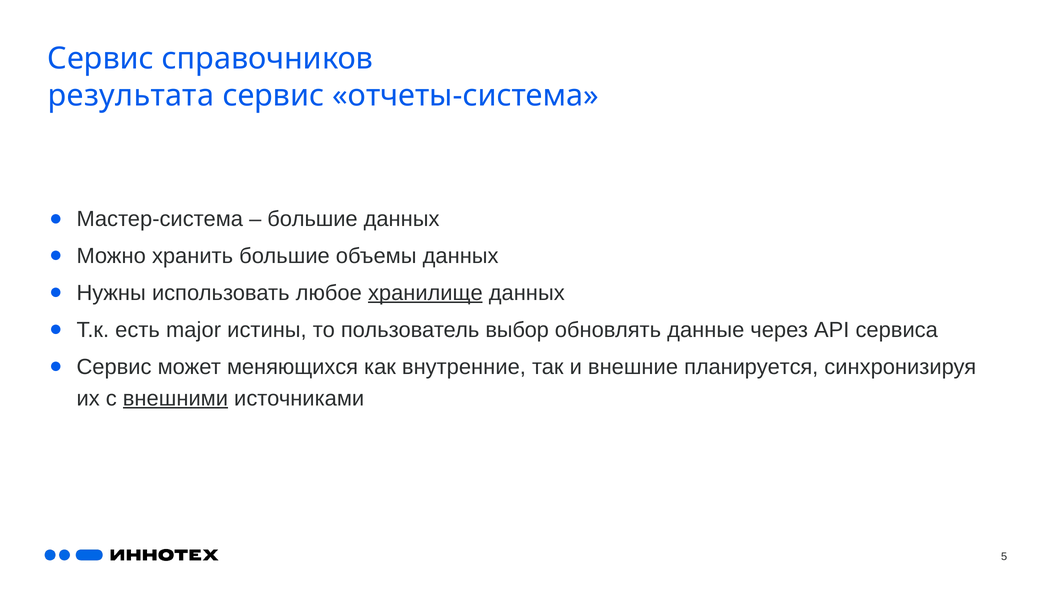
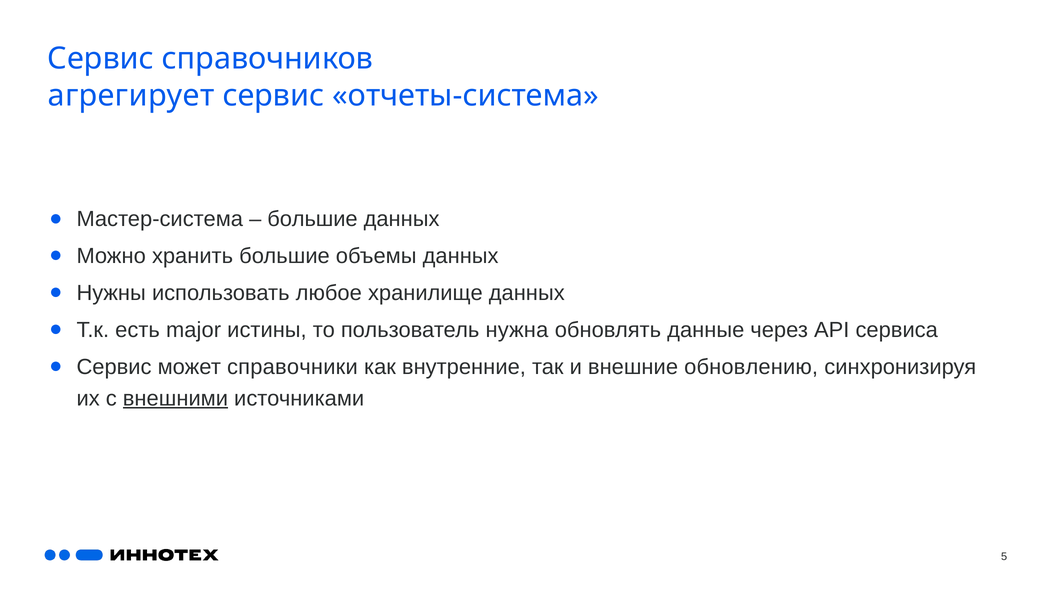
результата: результата -> агрегирует (131, 96)
хранилище underline: present -> none (425, 293)
выбор: выбор -> нужна (517, 330)
меняющихся: меняющихся -> справочники (292, 367)
планируется: планируется -> обновлению (751, 367)
